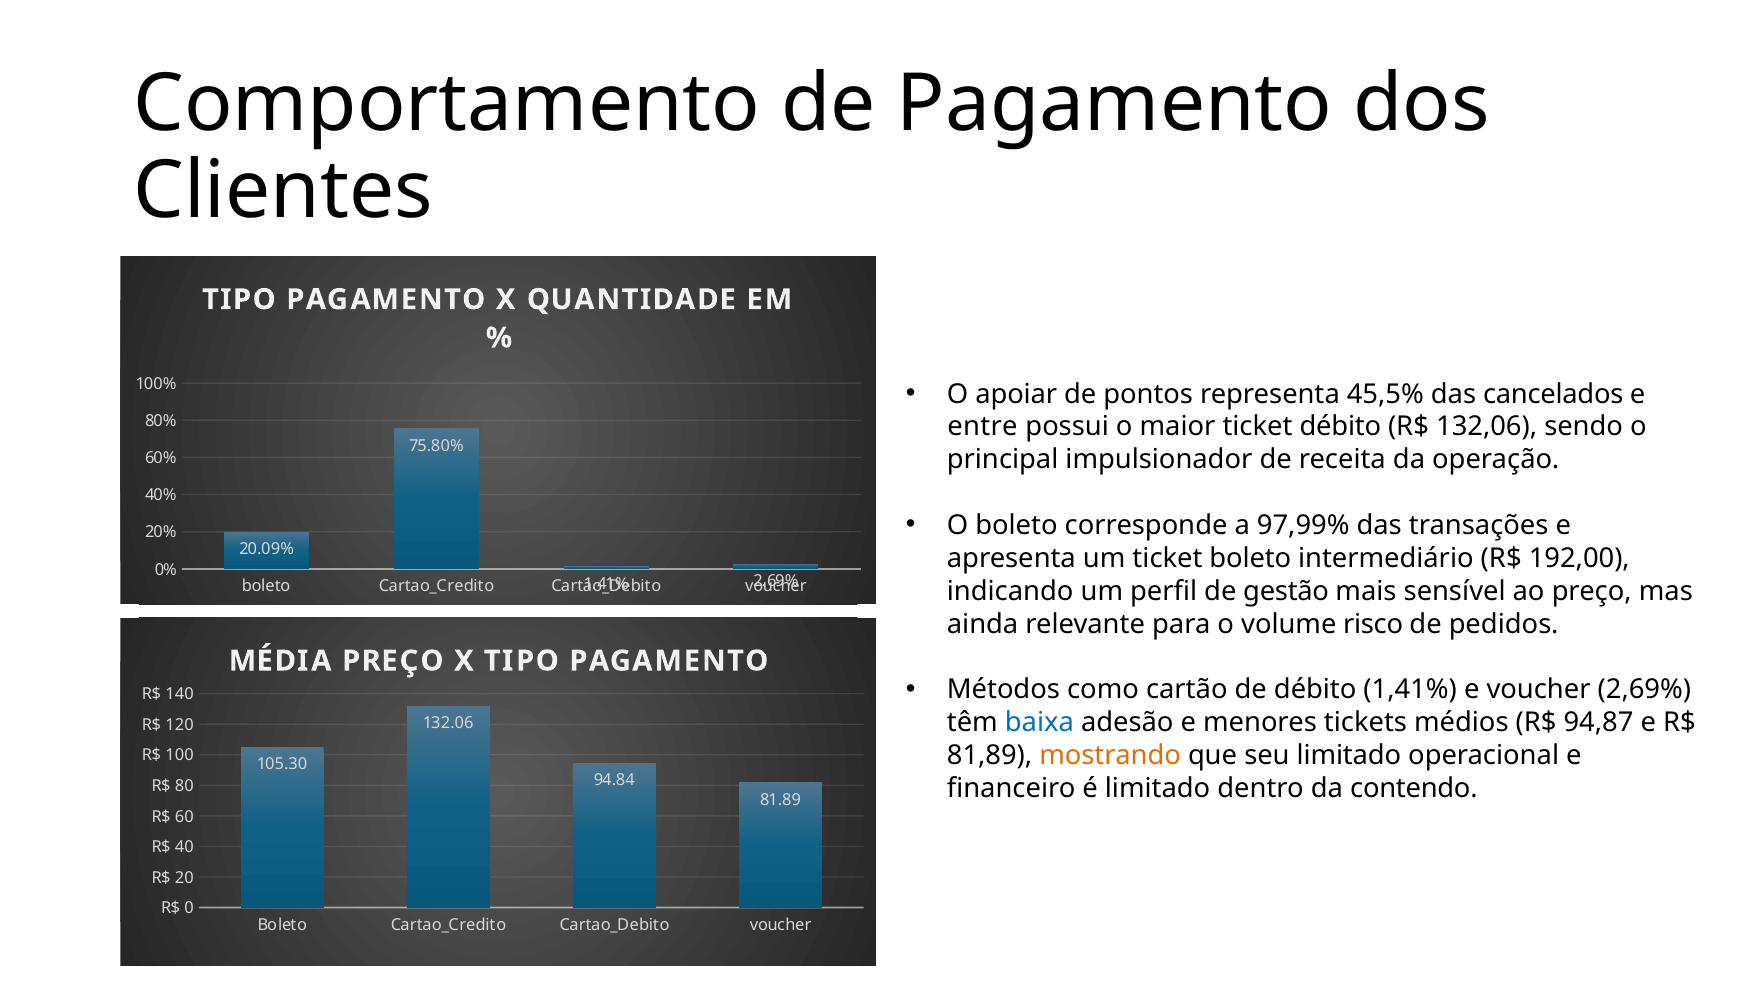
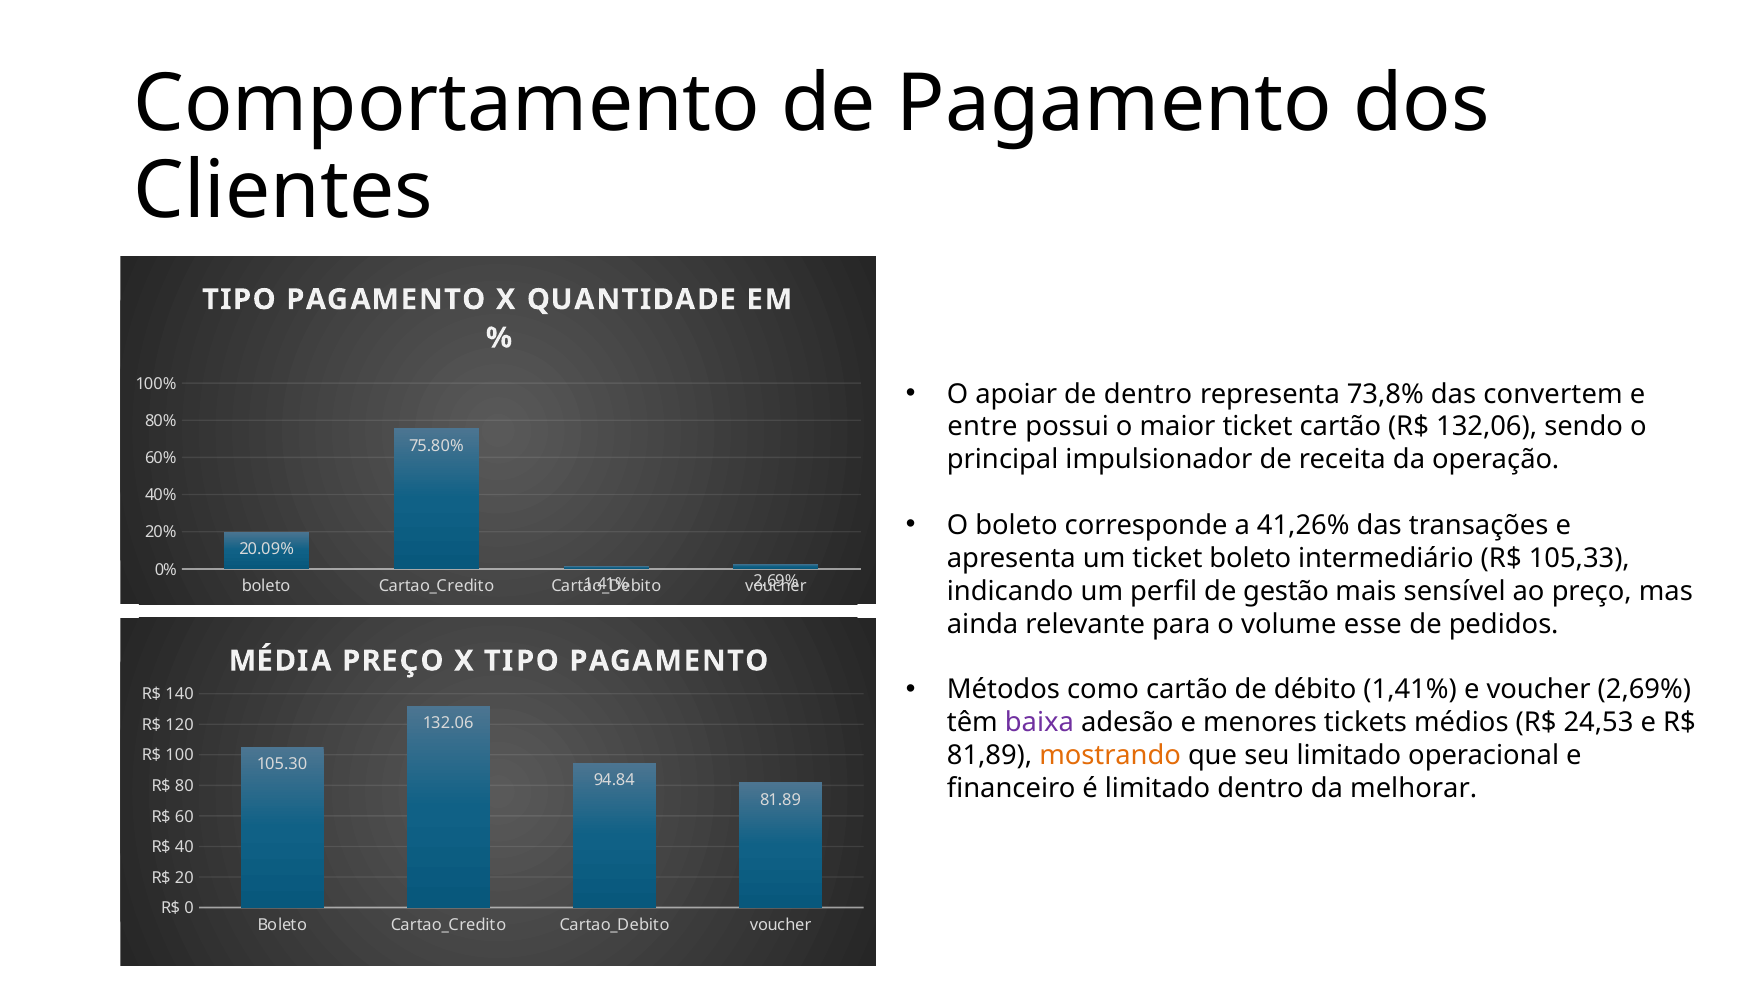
de pontos: pontos -> dentro (1148, 394)
45,5%: 45,5% -> 73,8% (1385, 394)
cancelados: cancelados -> convertem (1553, 394)
ticket débito: débito -> cartão (1340, 427)
97,99%: 97,99% -> 41,26% (1303, 525)
192,00: 192,00 -> 105,33 (1579, 558)
risco: risco -> esse (1373, 624)
baixa colour: blue -> purple (1039, 722)
94,87: 94,87 -> 24,53 (1599, 722)
contendo: contendo -> melhorar (1414, 788)
